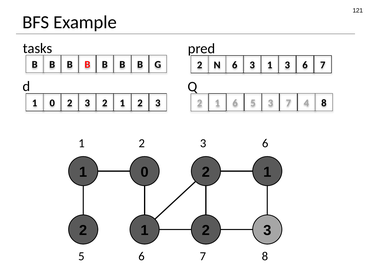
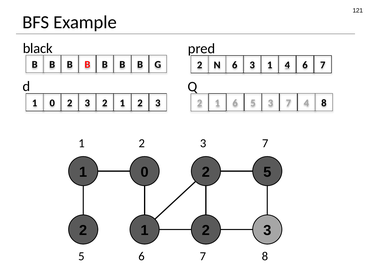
tasks: tasks -> black (38, 48)
6 3 1 3: 3 -> 4 (287, 65)
6: 6 -> 7 (265, 143)
0 2 1: 1 -> 5 (267, 172)
